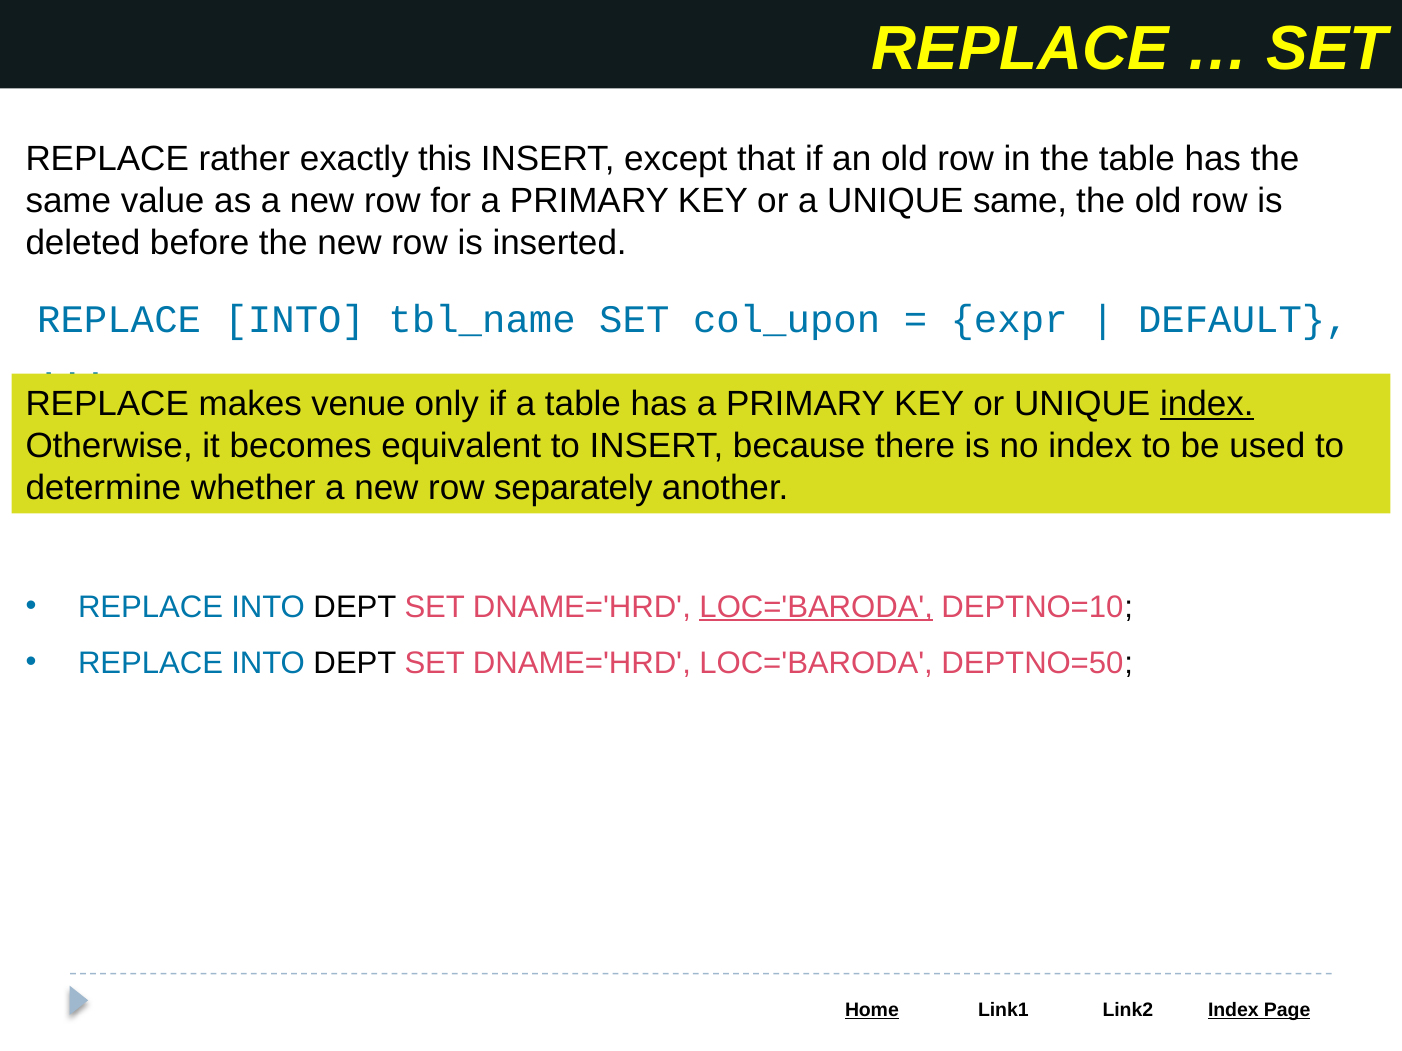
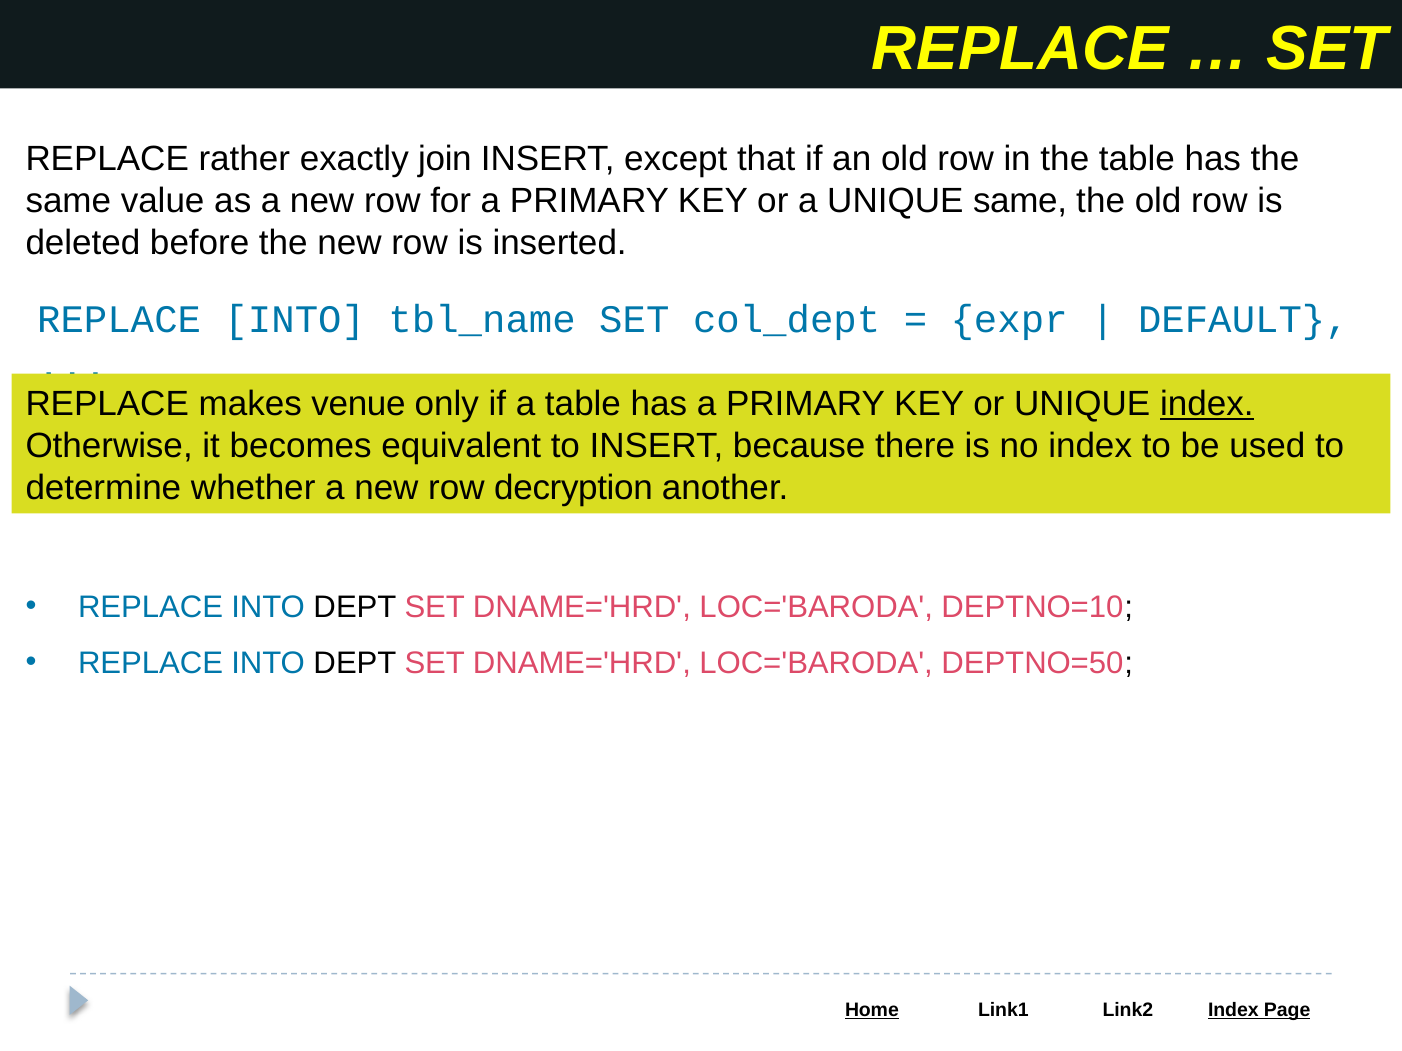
this: this -> join (445, 159)
col_upon: col_upon -> col_dept (787, 319)
separately: separately -> decryption (573, 488)
LOC='BARODA underline: present -> none (816, 607)
